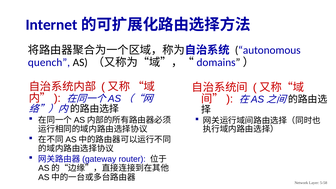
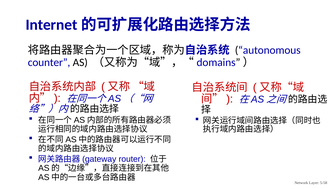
quench: quench -> counter (49, 62)
